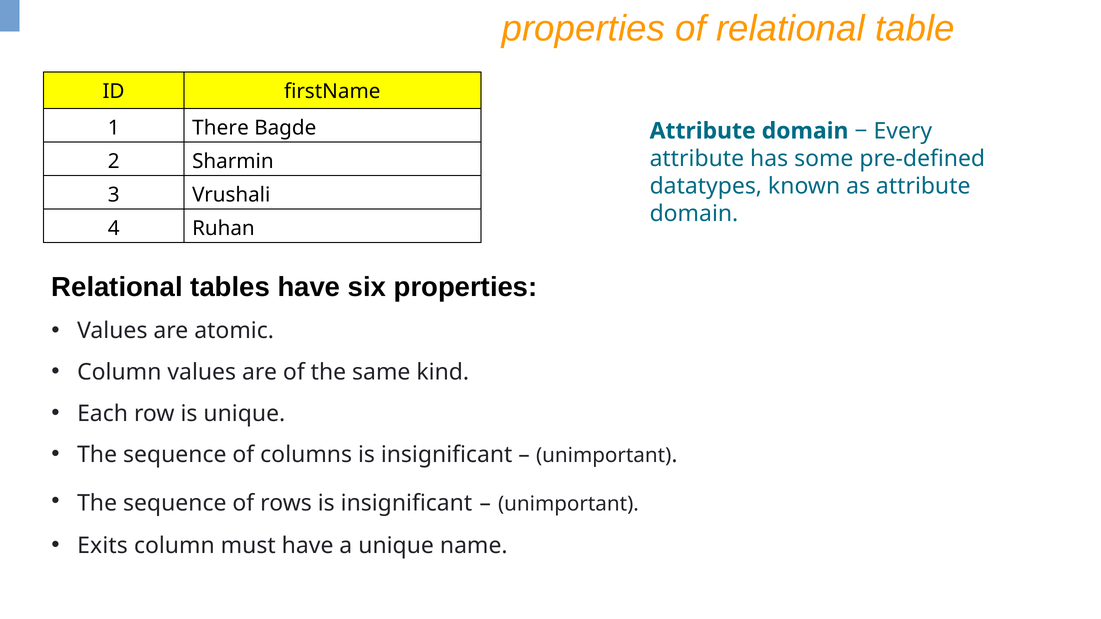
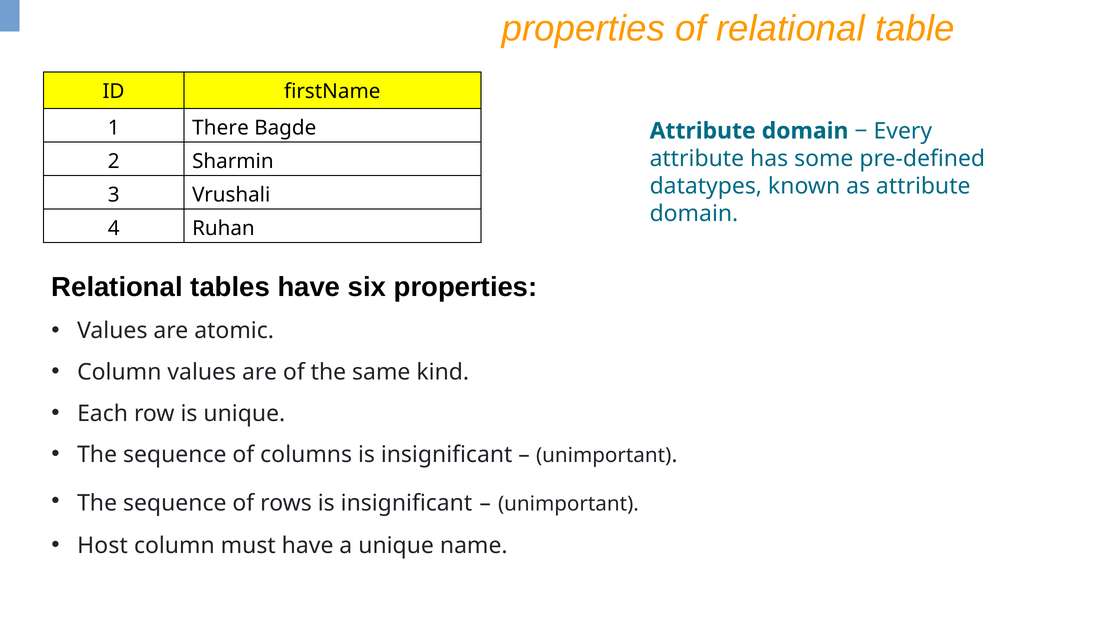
Exits: Exits -> Host (103, 546)
